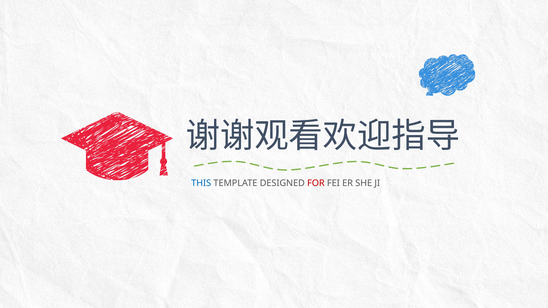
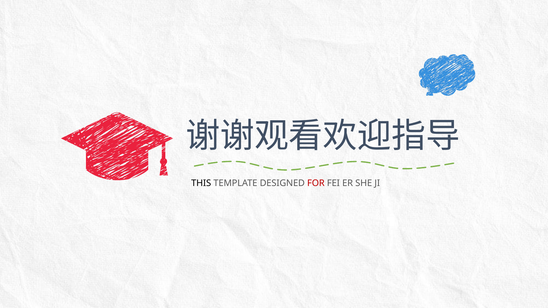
THIS colour: blue -> black (201, 183)
